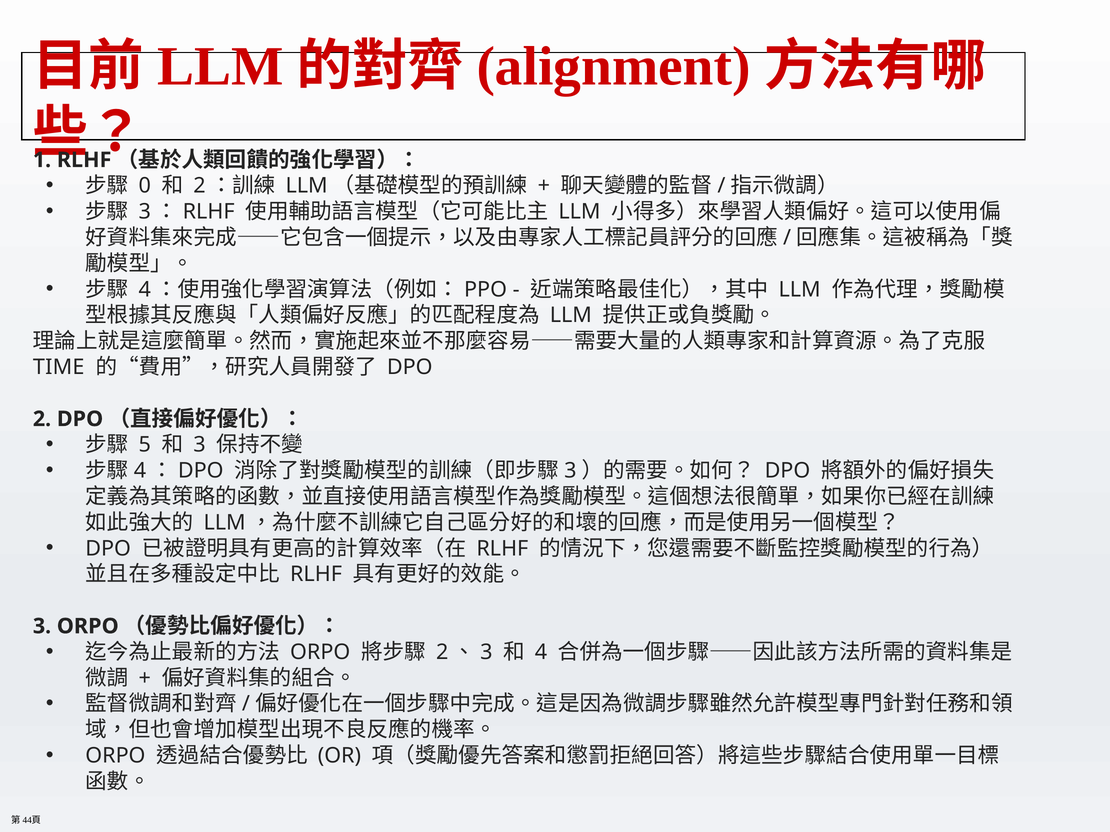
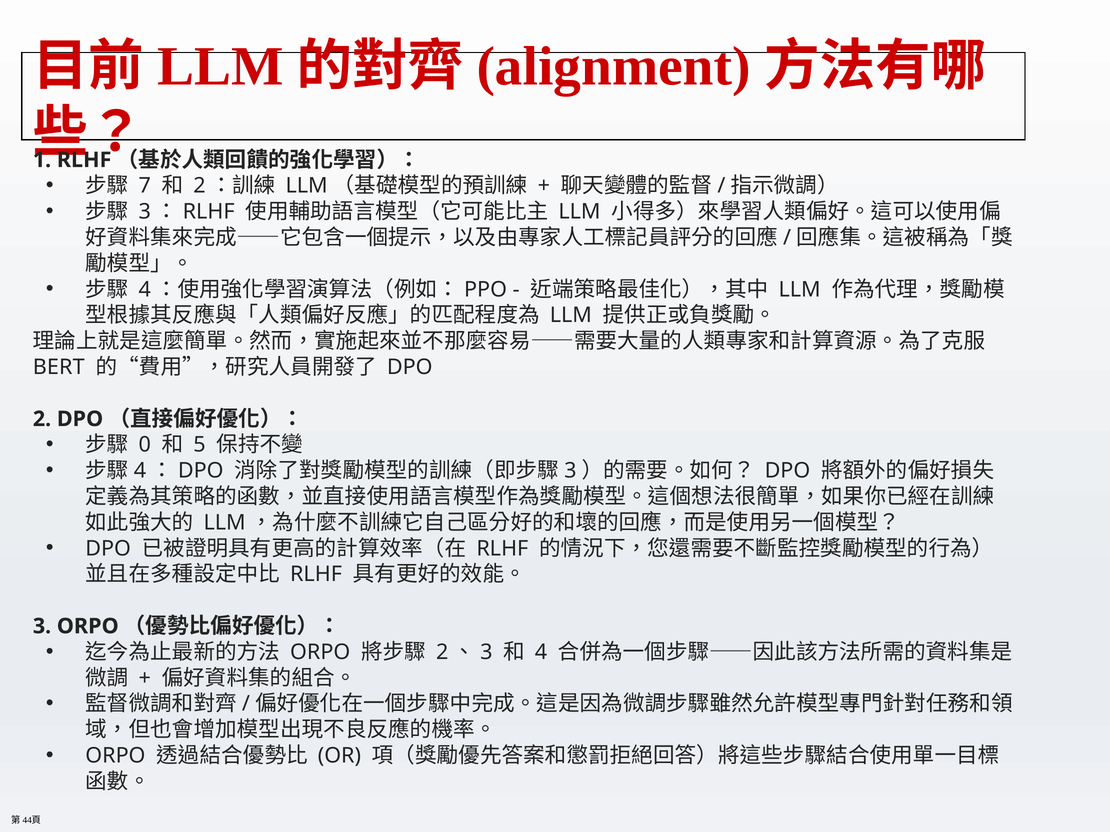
0: 0 -> 7 (145, 186)
TIME: TIME -> BERT (59, 367)
5: 5 -> 0 (145, 445)
3: 3 -> 5 (199, 445)
